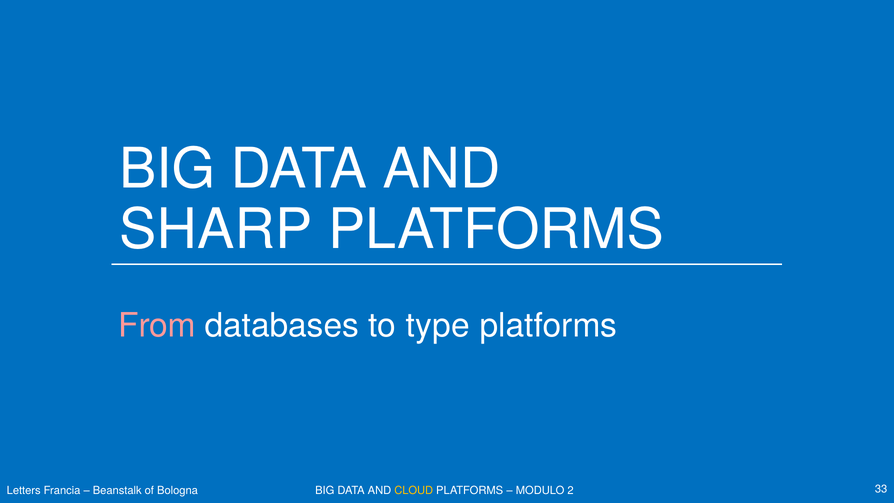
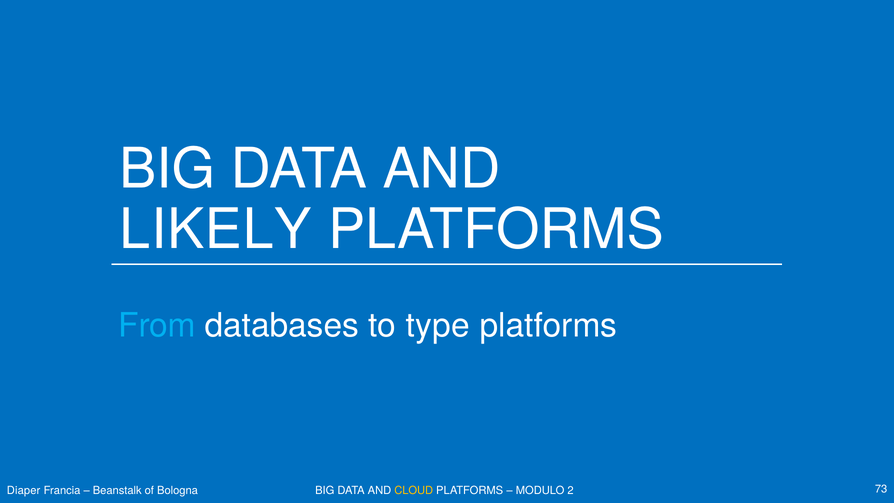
SHARP: SHARP -> LIKELY (216, 230)
From colour: pink -> light blue (157, 325)
Letters: Letters -> Diaper (24, 490)
33: 33 -> 73 (881, 489)
